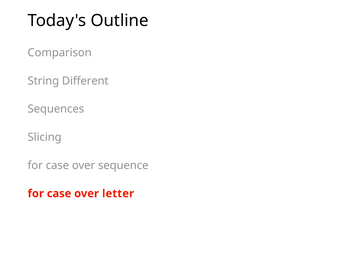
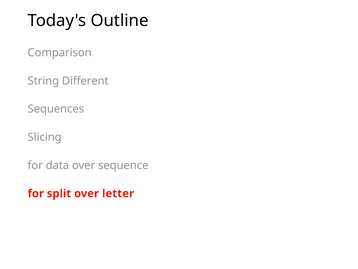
case: case -> data (57, 165)
case: case -> split (59, 193)
